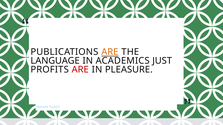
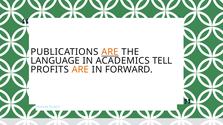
JUST: JUST -> TELL (162, 61)
ARE colour: red -> orange (80, 70)
PLEASURE: PLEASURE -> FORWARD (129, 70)
